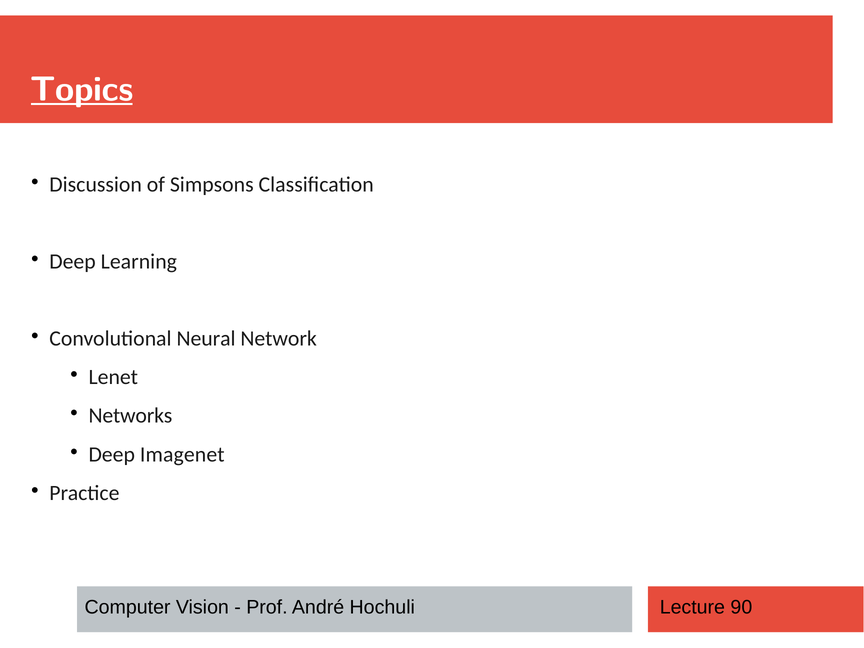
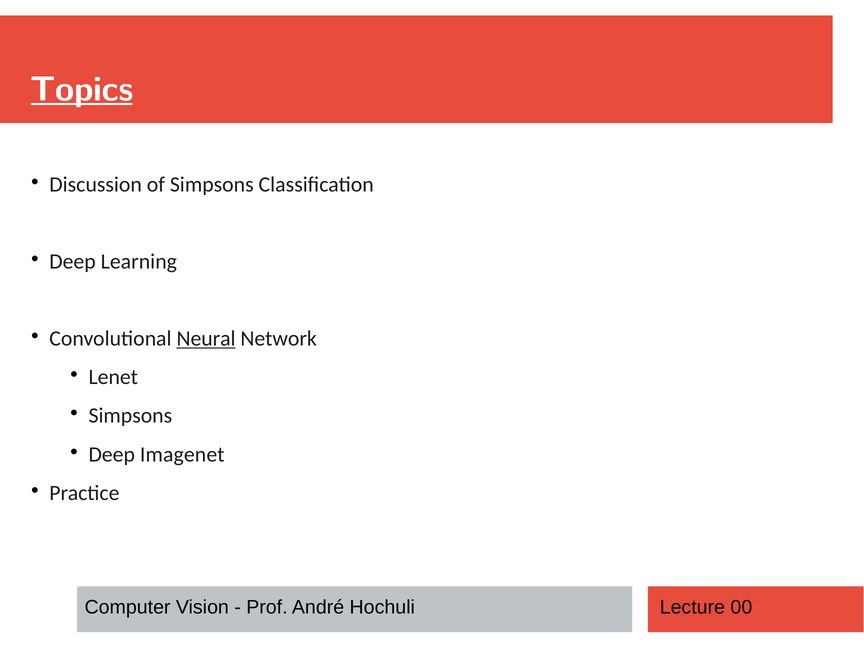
Neural underline: none -> present (206, 339)
Networks: Networks -> Simpsons (130, 416)
90: 90 -> 00 (741, 607)
